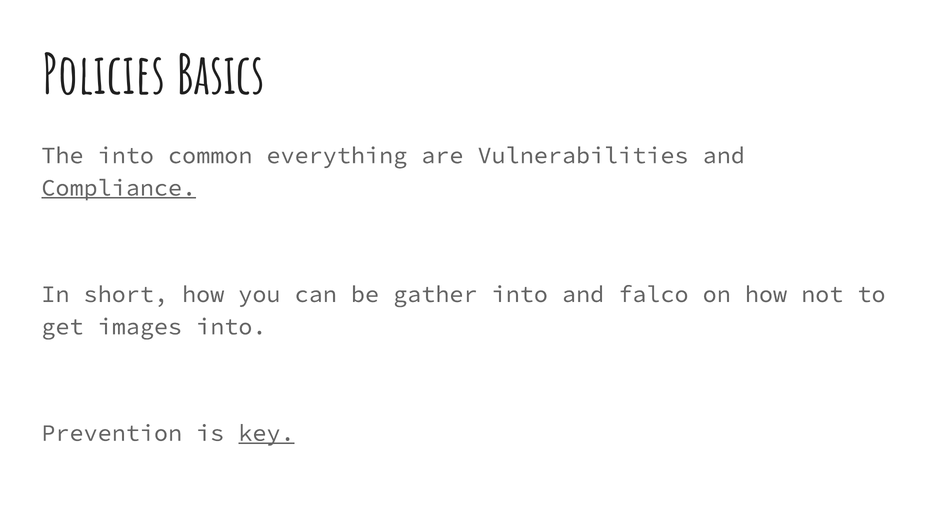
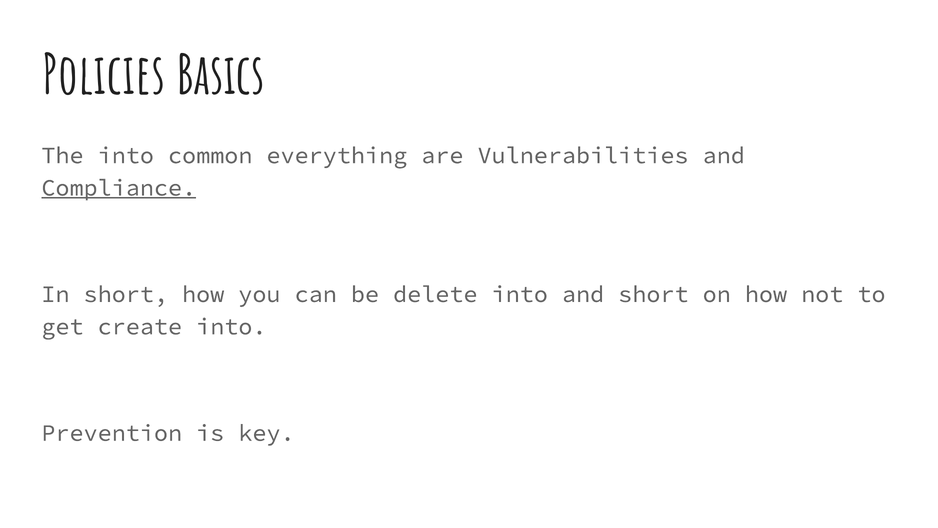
gather: gather -> delete (435, 294)
and falco: falco -> short (653, 294)
images: images -> create (140, 326)
key underline: present -> none (266, 433)
